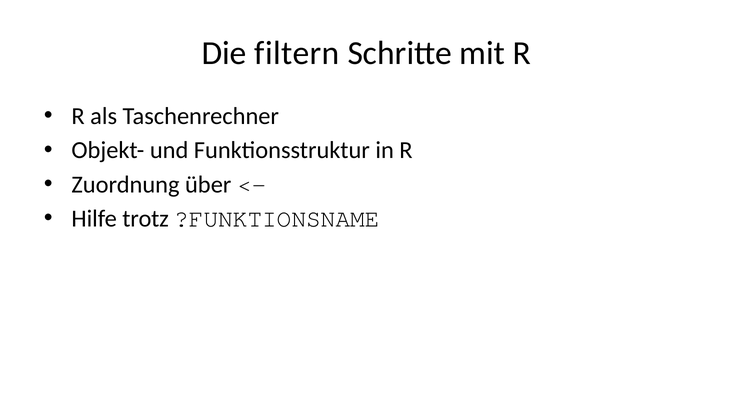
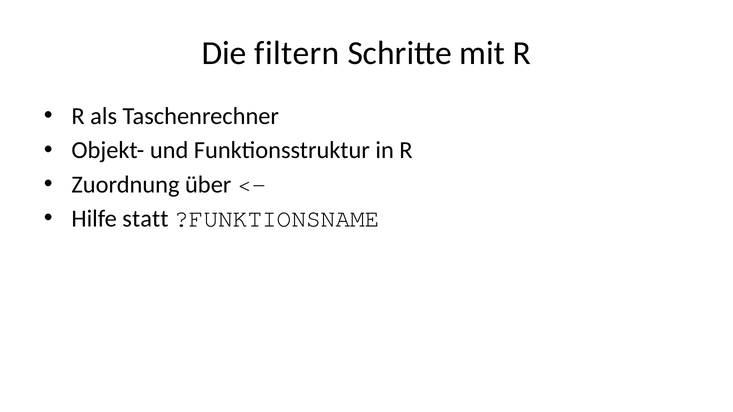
trotz: trotz -> statt (145, 219)
